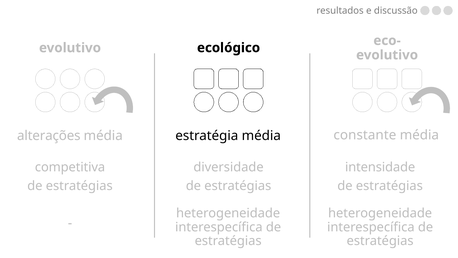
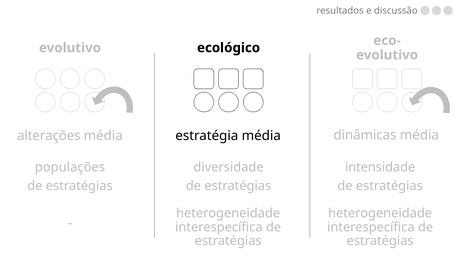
constante: constante -> dinâmicas (365, 135)
competitiva: competitiva -> populações (70, 167)
